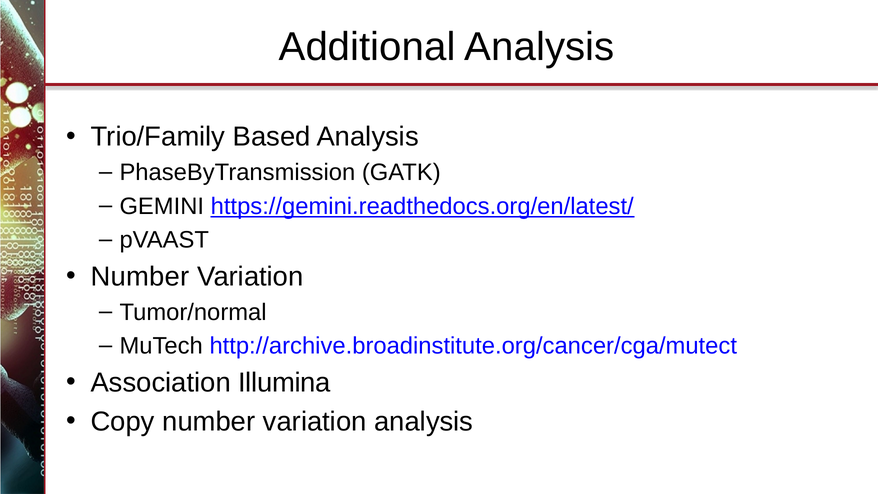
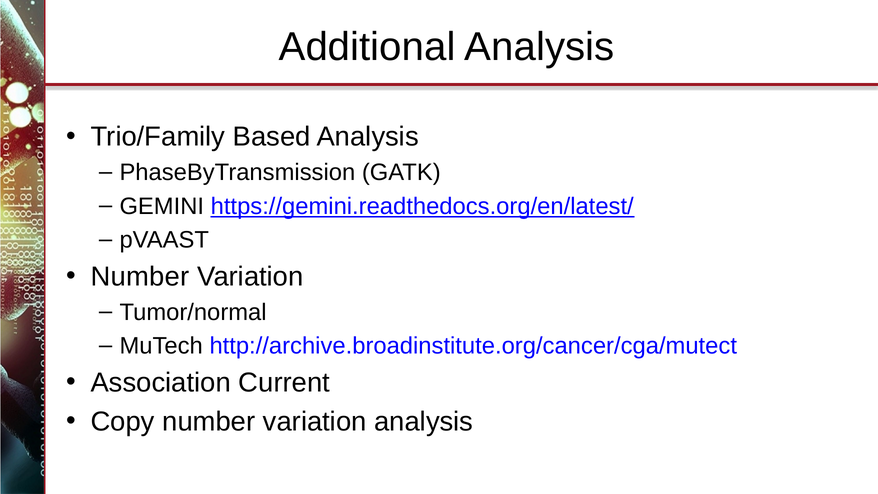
Illumina: Illumina -> Current (284, 383)
